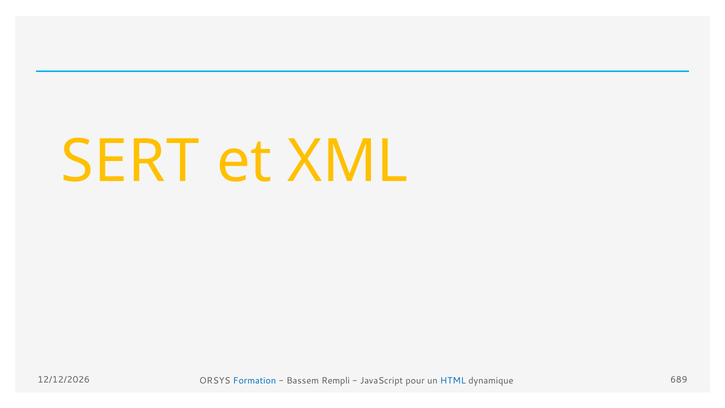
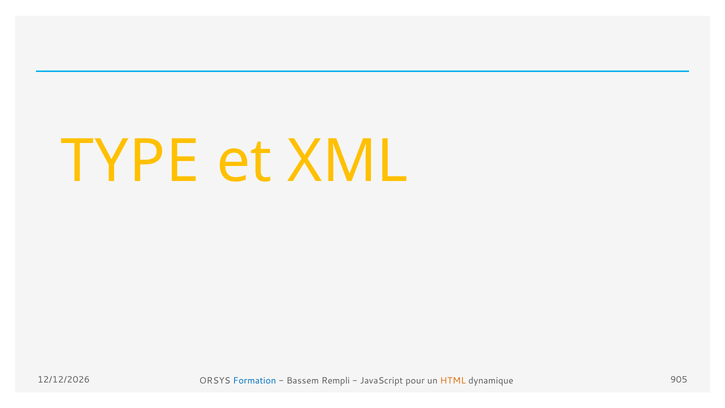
SERT: SERT -> TYPE (130, 161)
HTML colour: blue -> orange (453, 380)
689: 689 -> 905 (679, 379)
